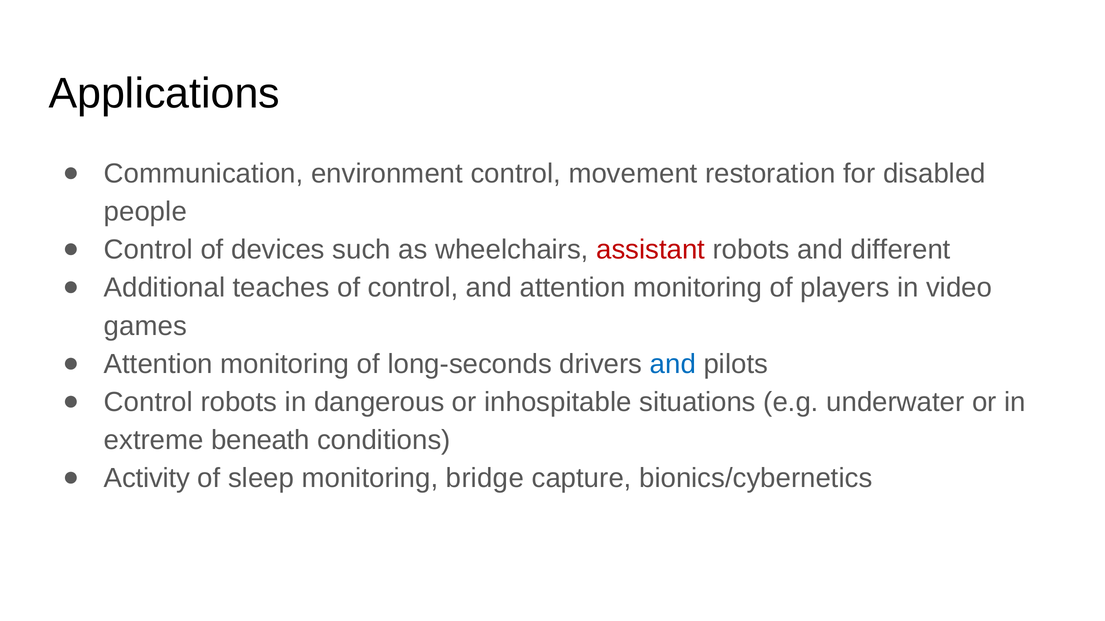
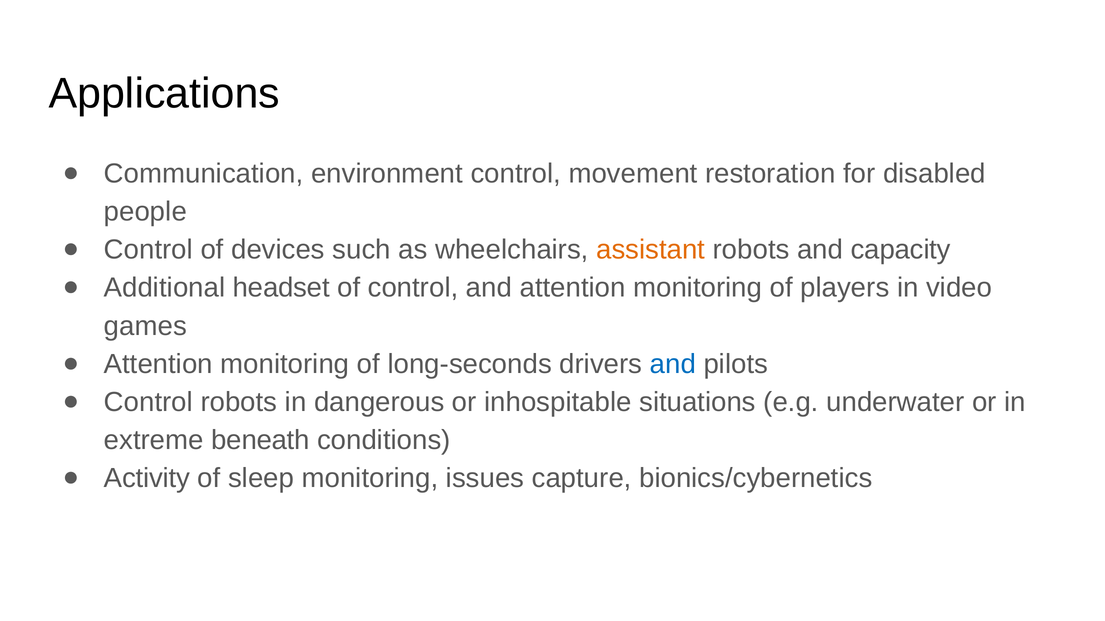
assistant colour: red -> orange (651, 250)
different: different -> capacity (901, 250)
teaches: teaches -> headset (281, 288)
bridge: bridge -> issues (485, 479)
